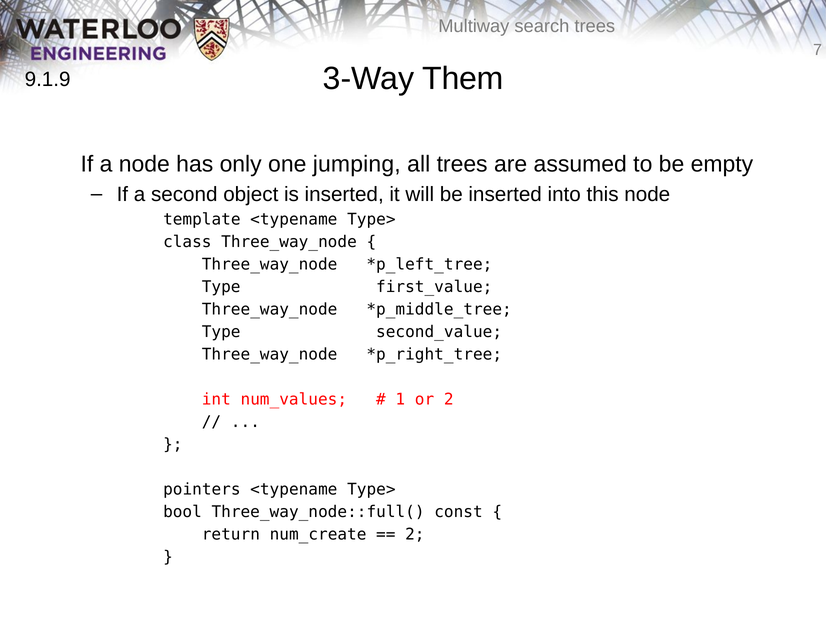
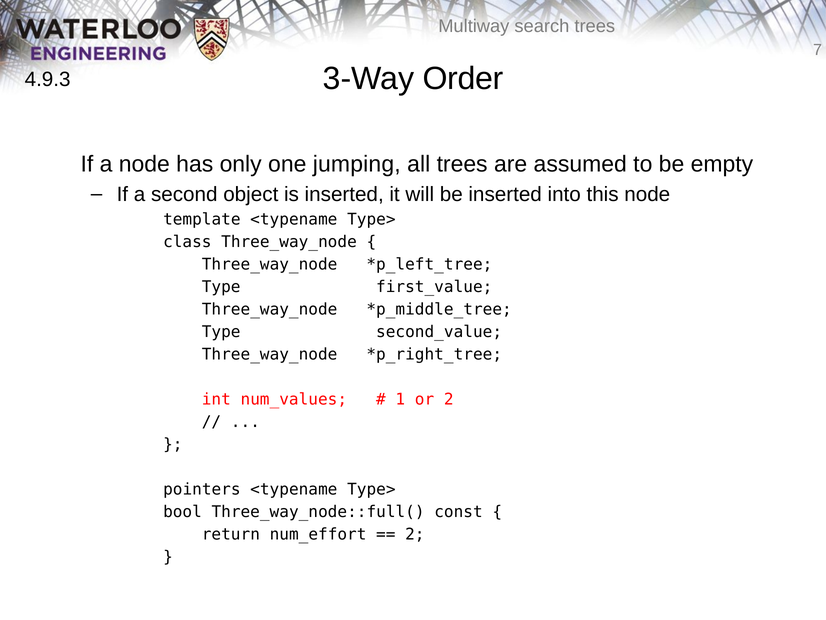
Them: Them -> Order (463, 79)
9.1.9: 9.1.9 -> 4.9.3 (48, 80)
num_create: num_create -> num_effort (318, 534)
